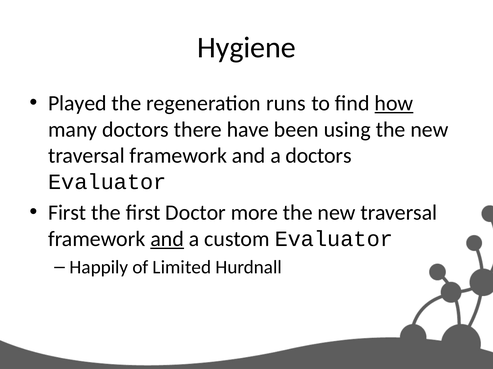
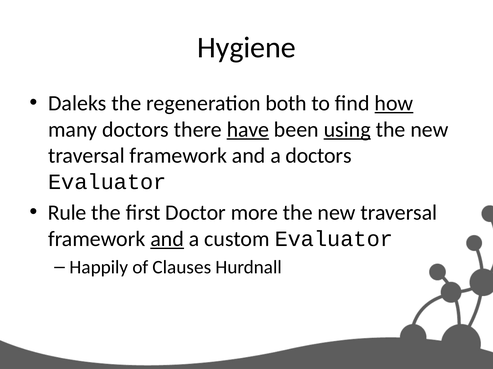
Played: Played -> Daleks (77, 103)
runs: runs -> both (286, 103)
have underline: none -> present (248, 130)
using underline: none -> present (347, 130)
First: First -> Rule (67, 213)
Limited: Limited -> Clauses (182, 268)
